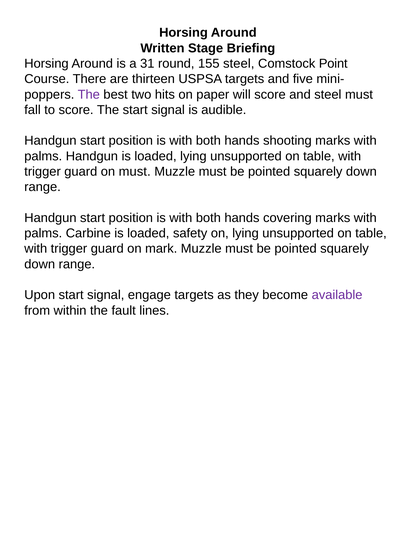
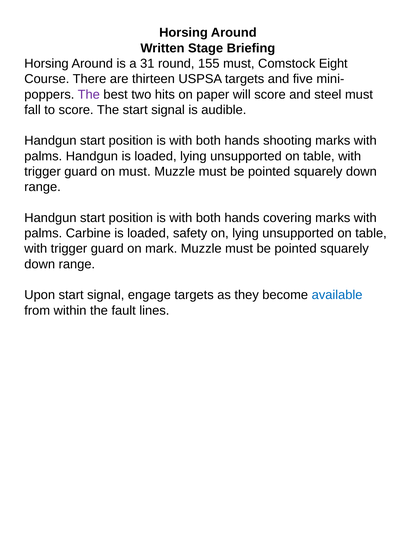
155 steel: steel -> must (239, 64)
Point: Point -> Eight (333, 64)
available colour: purple -> blue (337, 295)
